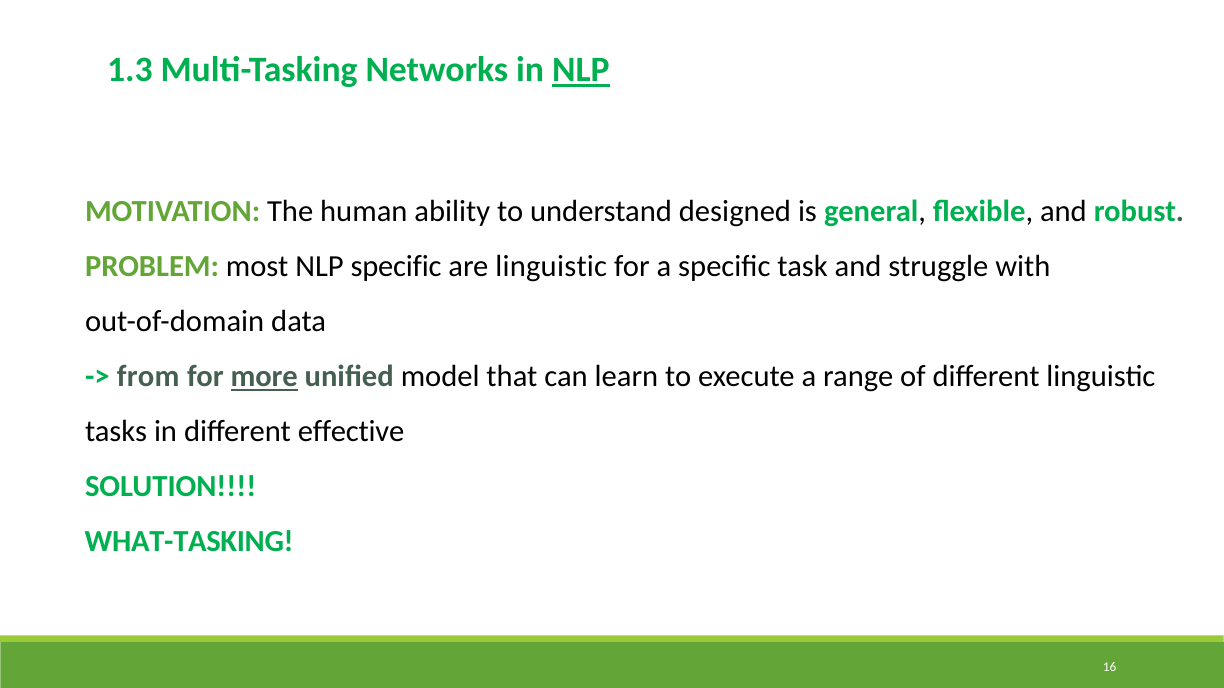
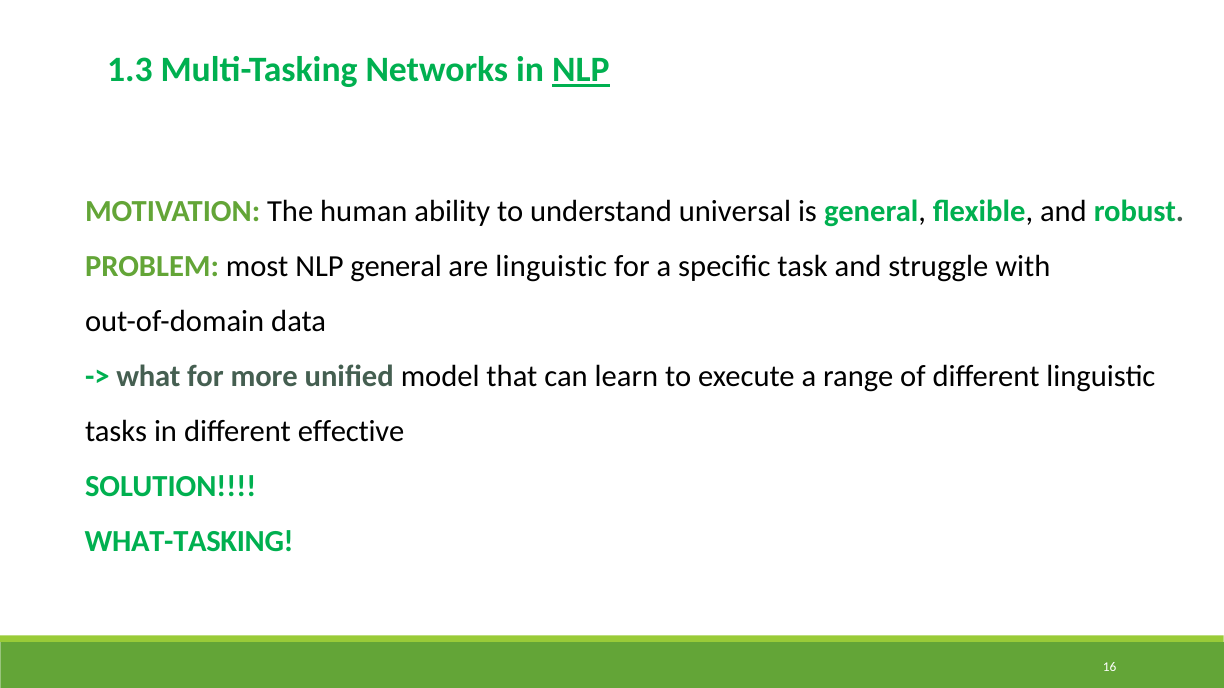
designed: designed -> universal (735, 212)
NLP specific: specific -> general (396, 267)
from: from -> what (148, 377)
more underline: present -> none (264, 377)
